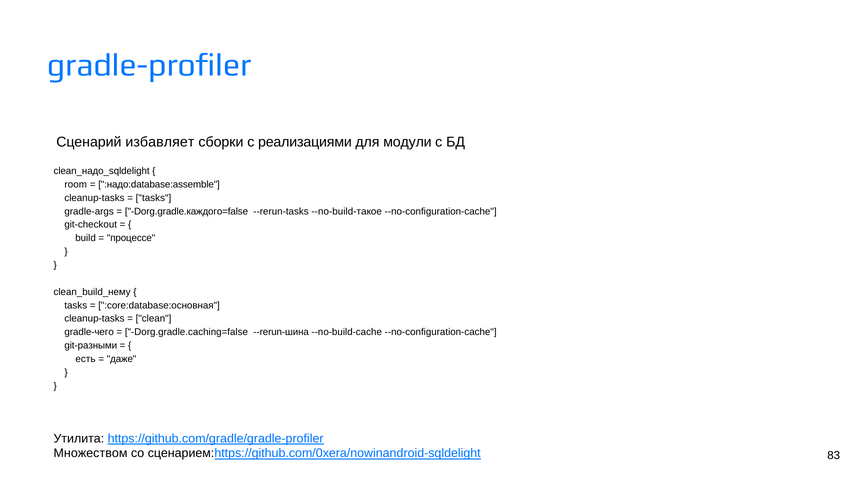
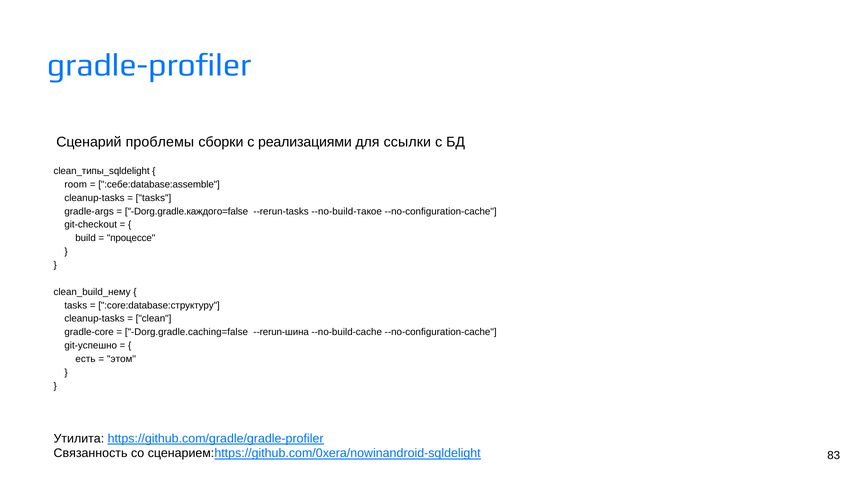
избавляет: избавляет -> проблемы (160, 142)
модули: модули -> ссылки (407, 142)
clean_надо_sqldelight: clean_надо_sqldelight -> clean_типы_sqldelight (102, 171)
:надо:database:assemble: :надо:database:assemble -> :себе:database:assemble (159, 185)
:core:database:основная: :core:database:основная -> :core:database:структуру (159, 305)
gradle-чего: gradle-чего -> gradle-core (89, 332)
git-разными: git-разными -> git-успешно (91, 346)
даже: даже -> этом (121, 359)
Множеством: Множеством -> Связанность (91, 454)
